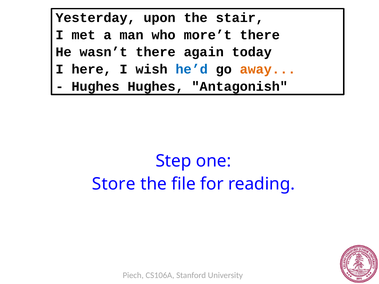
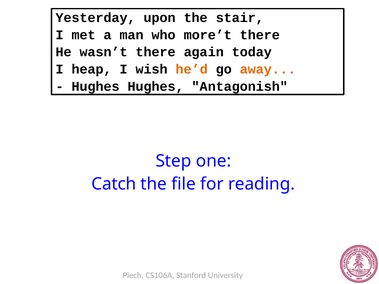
here: here -> heap (92, 69)
he’d colour: blue -> orange (192, 69)
Store: Store -> Catch (114, 184)
